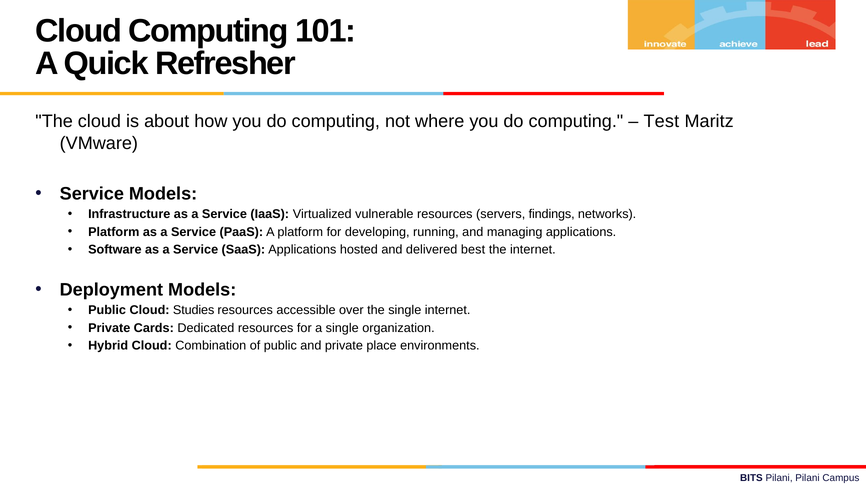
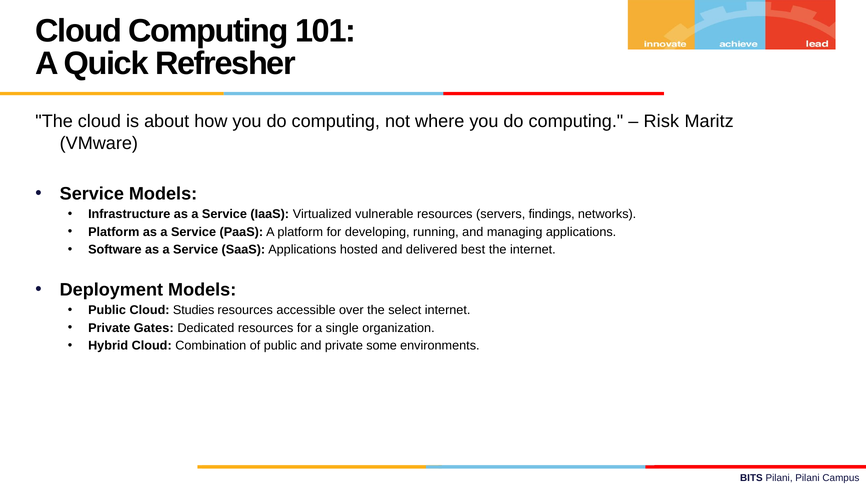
Test: Test -> Risk (661, 121)
the single: single -> select (405, 310)
Cards: Cards -> Gates (154, 328)
place: place -> some (382, 346)
